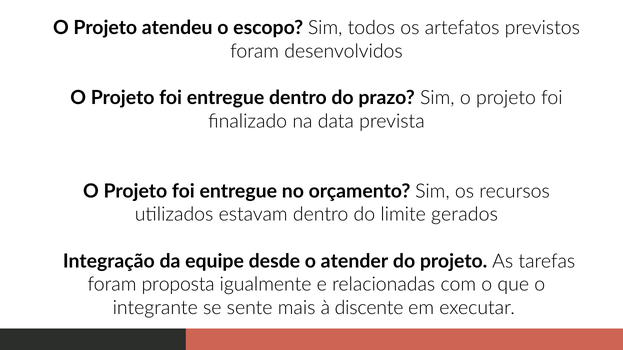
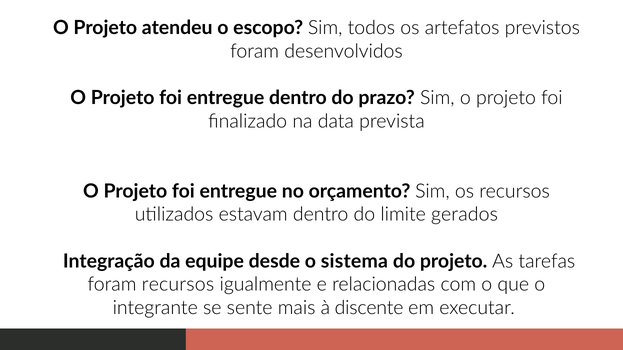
atender: atender -> sistema (354, 262)
foram proposta: proposta -> recursos (178, 285)
